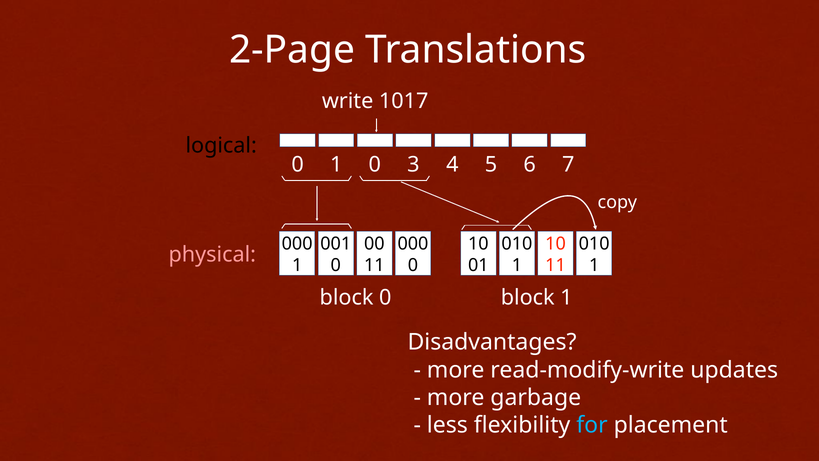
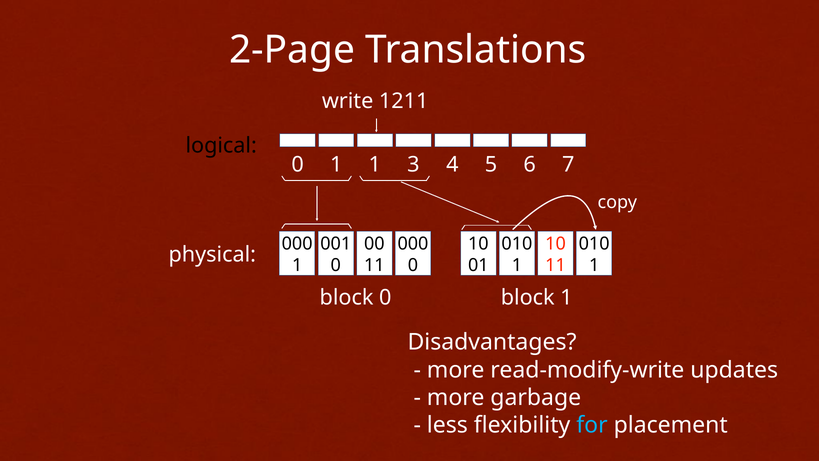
1017: 1017 -> 1211 (404, 101)
0 1 0: 0 -> 1 (375, 164)
physical colour: pink -> white (212, 255)
